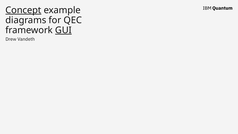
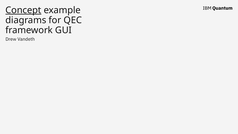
GUI underline: present -> none (63, 30)
